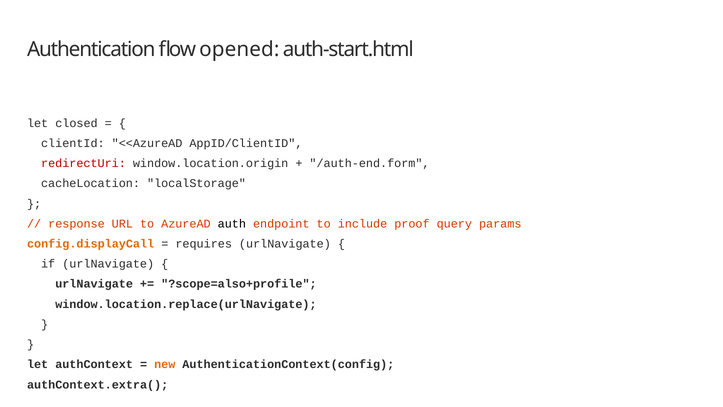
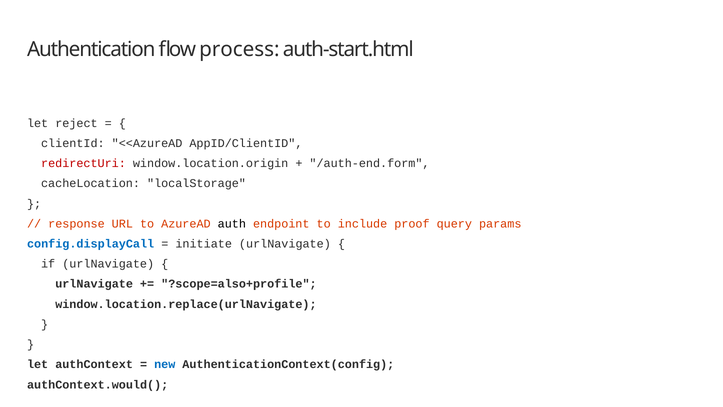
opened: opened -> process (239, 49)
closed: closed -> reject (76, 123)
config.displayCall colour: orange -> blue (91, 244)
requires: requires -> initiate (204, 244)
new colour: orange -> blue (165, 364)
authContext.extra(: authContext.extra( -> authContext.would( (98, 384)
